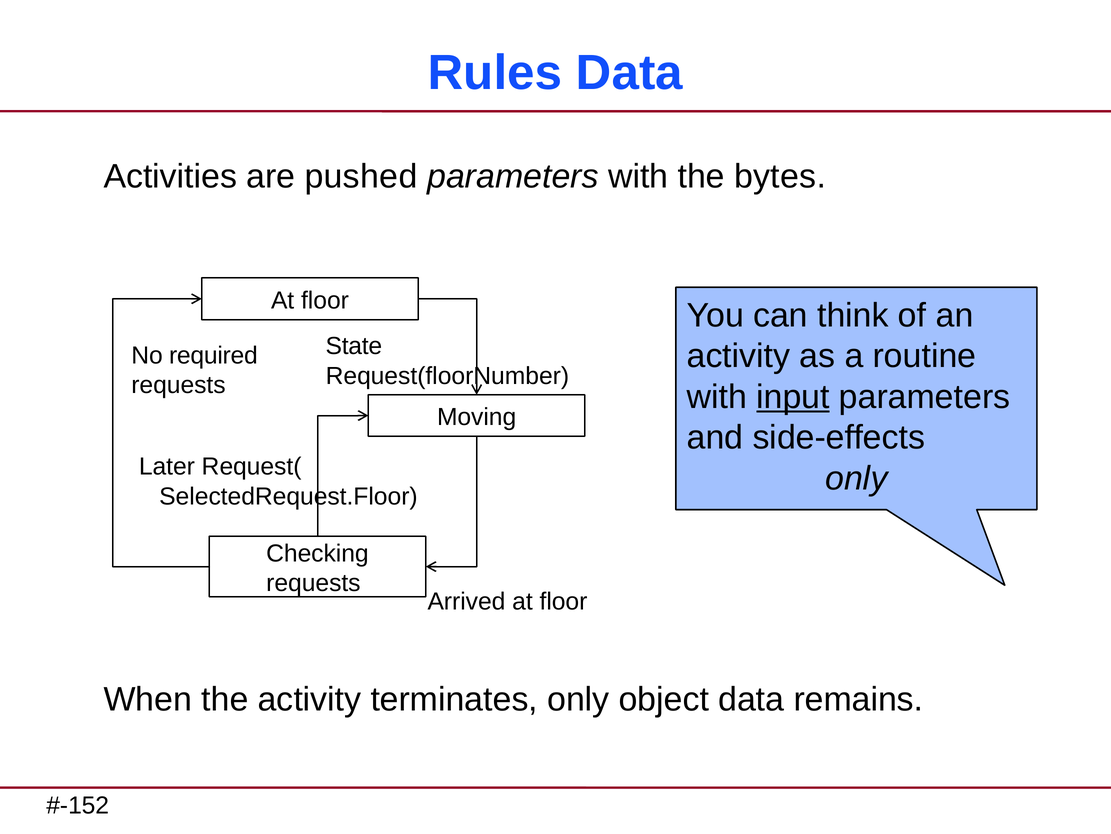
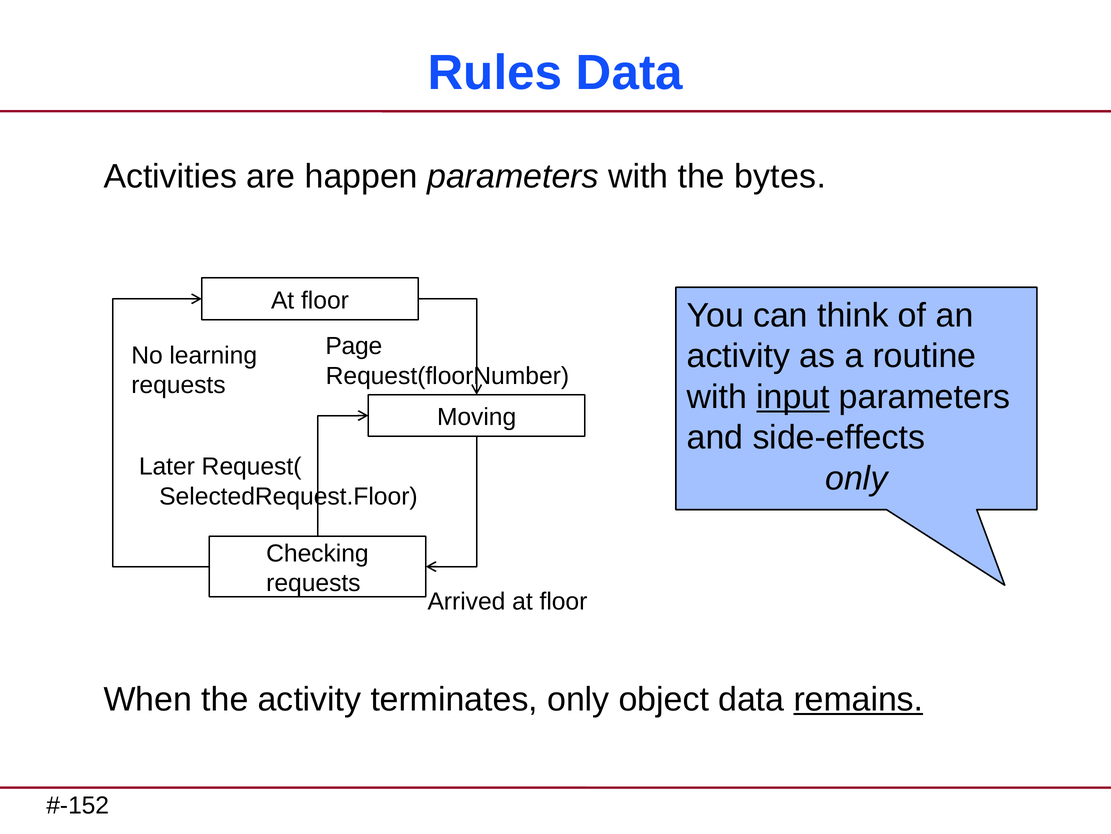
pushed: pushed -> happen (361, 176)
State: State -> Page (354, 346)
required: required -> learning (213, 355)
remains underline: none -> present (858, 699)
